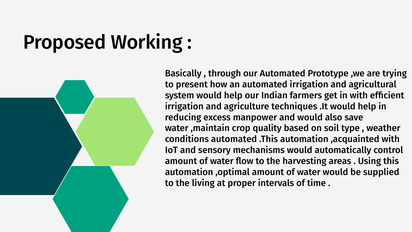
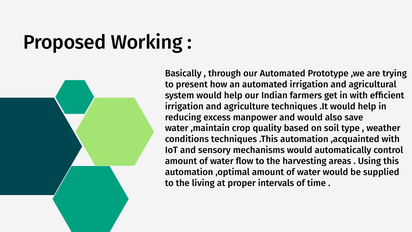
conditions automated: automated -> techniques (234, 139)
